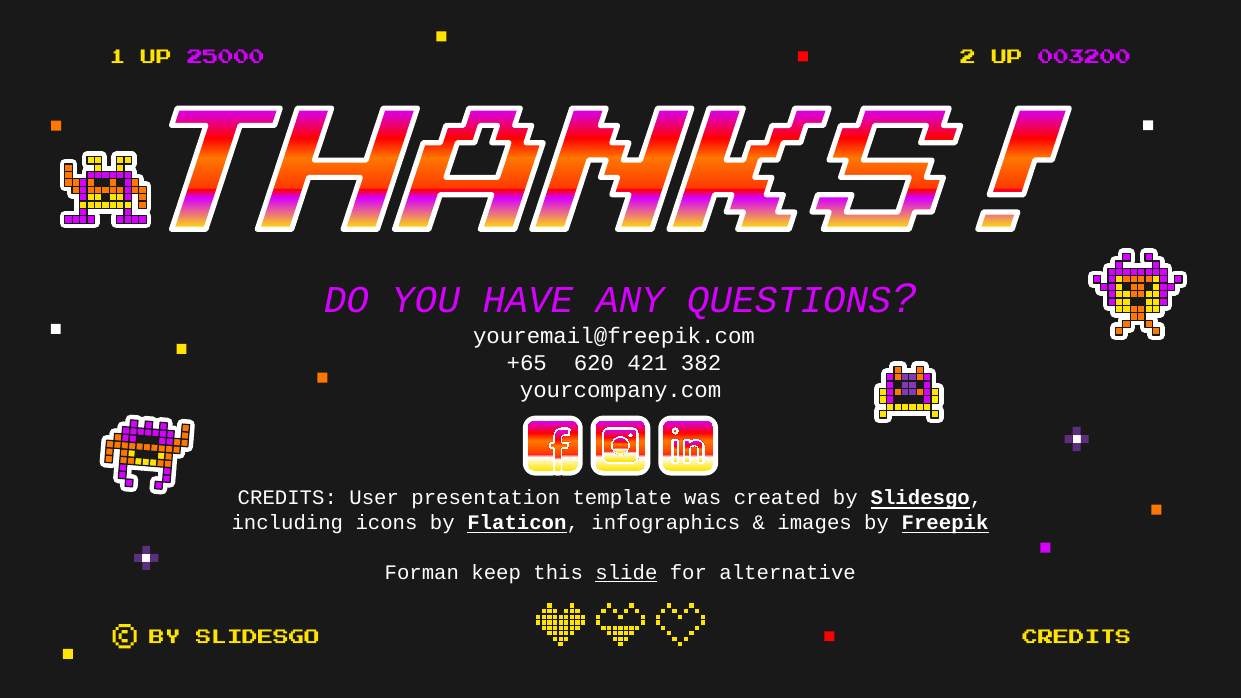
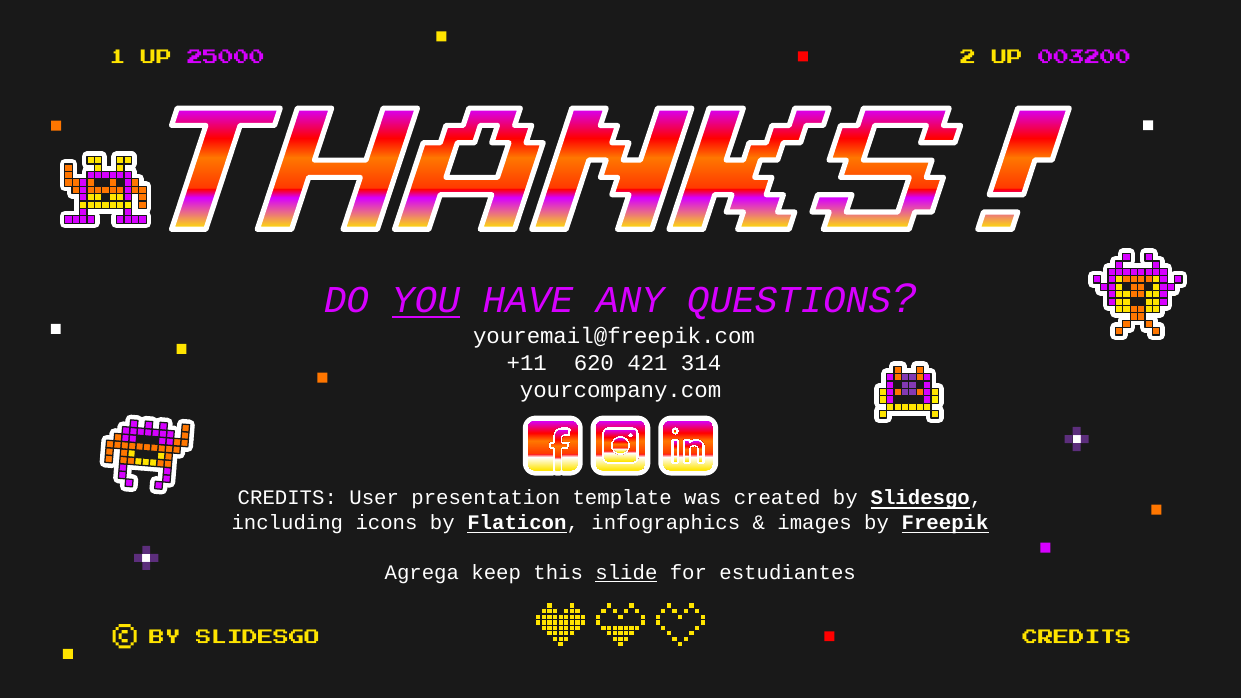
YOU underline: none -> present (426, 300)
+65: +65 -> +11 (527, 363)
382: 382 -> 314 (701, 363)
Forman: Forman -> Agrega (422, 572)
alternative: alternative -> estudiantes (788, 572)
